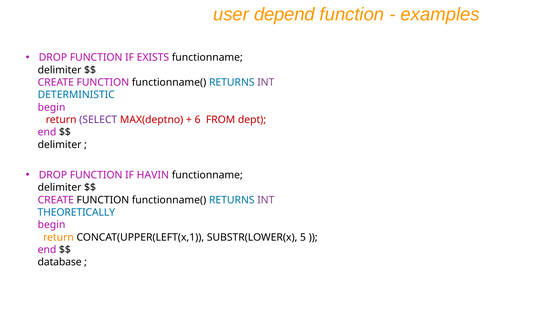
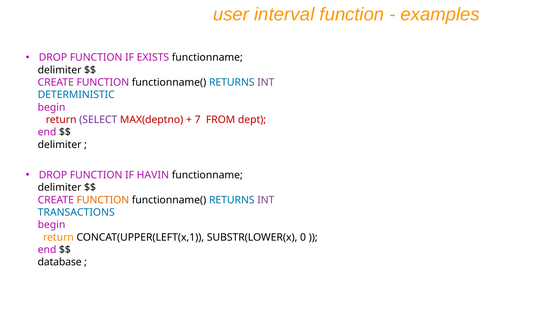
depend: depend -> interval (284, 14)
6: 6 -> 7 (198, 120)
FUNCTION colour: black -> orange (103, 200)
THEORETICALLY: THEORETICALLY -> TRANSACTIONS (76, 212)
5: 5 -> 0 (303, 237)
